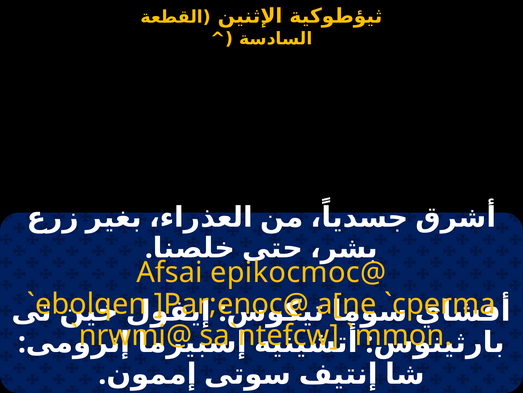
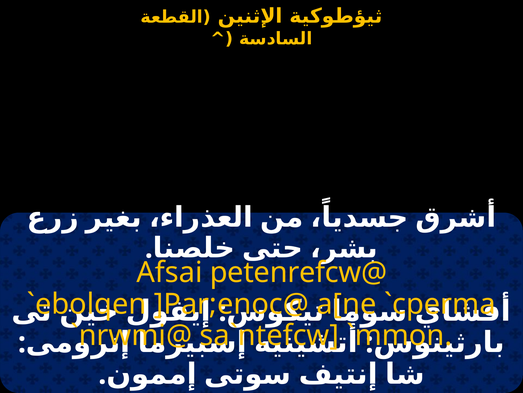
epikocmoc@: epikocmoc@ -> petenrefcw@ (298, 272)
